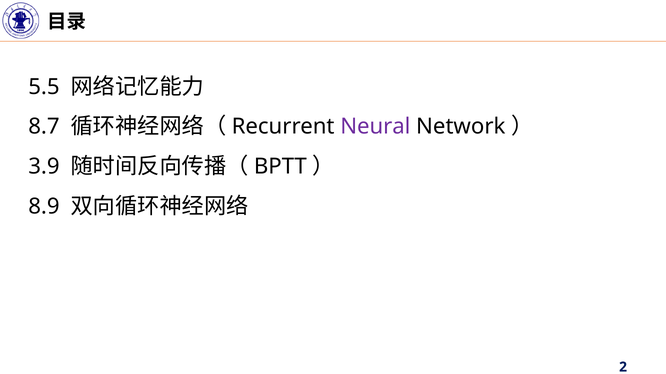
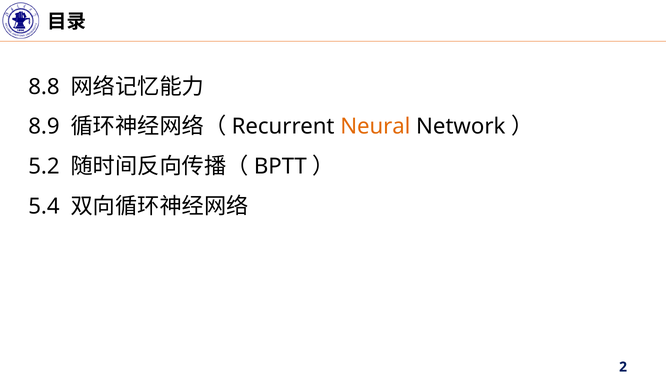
5.5: 5.5 -> 8.8 (44, 87)
8.7: 8.7 -> 8.9 (44, 127)
Neural colour: purple -> orange (375, 127)
3.9: 3.9 -> 5.2 (44, 167)
8.9: 8.9 -> 5.4 (44, 207)
